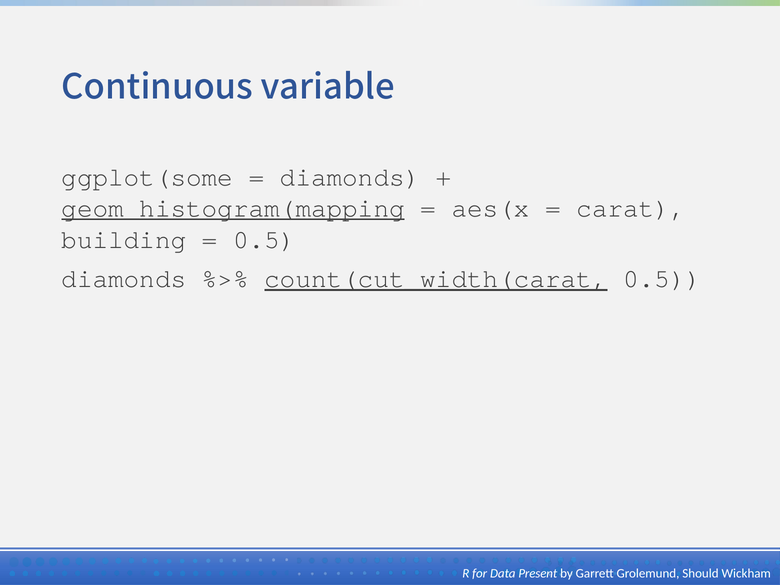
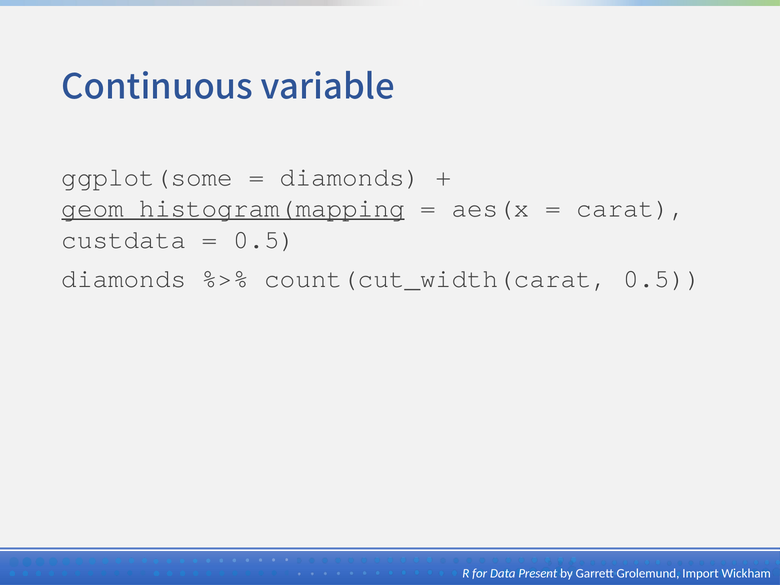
building: building -> custdata (124, 239)
count(cut_width(carat underline: present -> none (436, 279)
Should: Should -> Import (700, 573)
